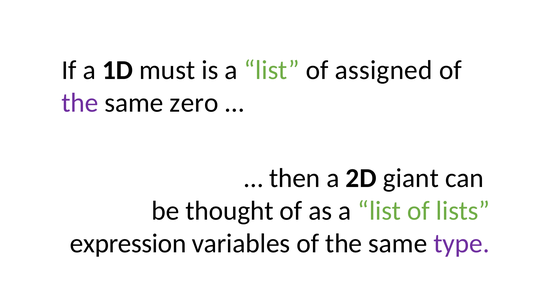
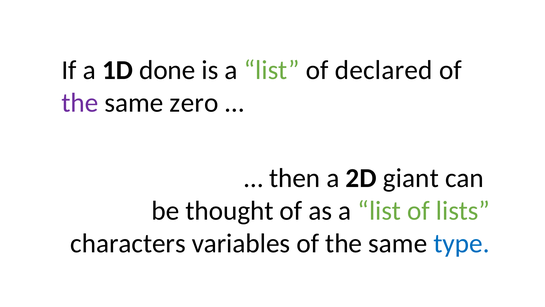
must: must -> done (167, 70)
assigned: assigned -> declared (384, 70)
expression: expression -> characters (128, 243)
type colour: purple -> blue (461, 243)
